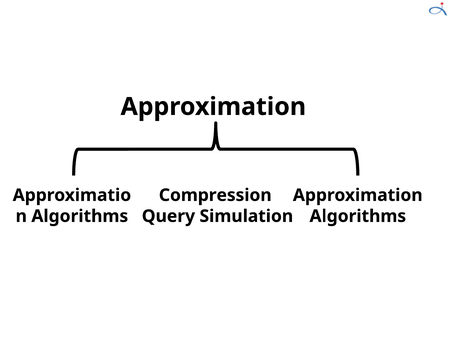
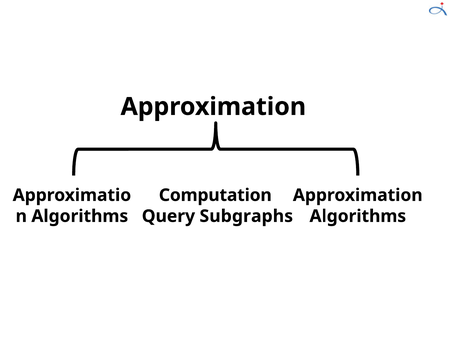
Compression: Compression -> Computation (215, 195)
Simulation: Simulation -> Subgraphs (246, 216)
